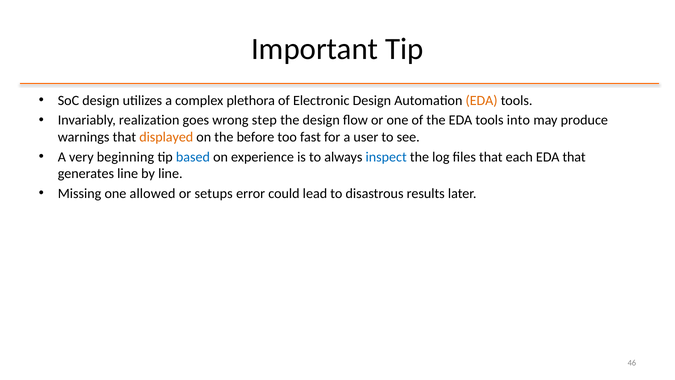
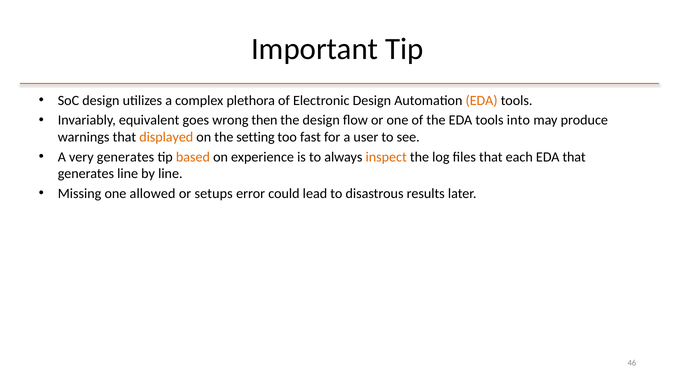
realization: realization -> equivalent (149, 120)
step: step -> then (264, 120)
before: before -> setting (255, 137)
very beginning: beginning -> generates (126, 157)
based colour: blue -> orange (193, 157)
inspect colour: blue -> orange (386, 157)
